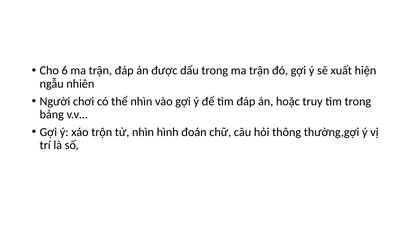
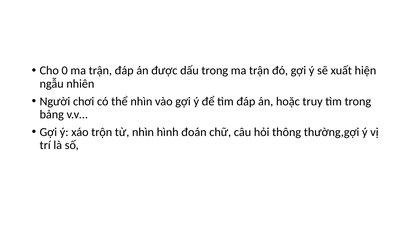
6: 6 -> 0 (65, 71)
